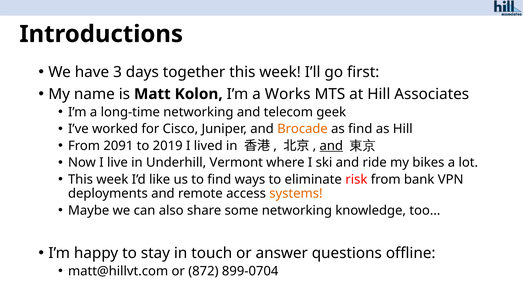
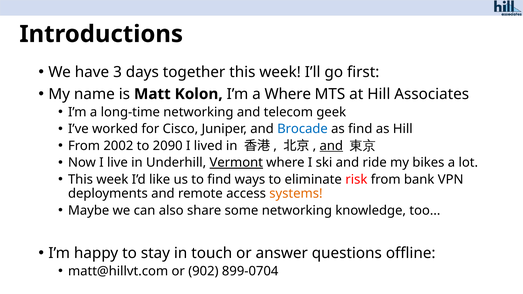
a Works: Works -> Where (288, 94)
Brocade colour: orange -> blue (302, 129)
2091: 2091 -> 2002 (118, 146)
2019: 2019 -> 2090 (168, 146)
Vermont underline: none -> present (236, 163)
872: 872 -> 902 (203, 271)
